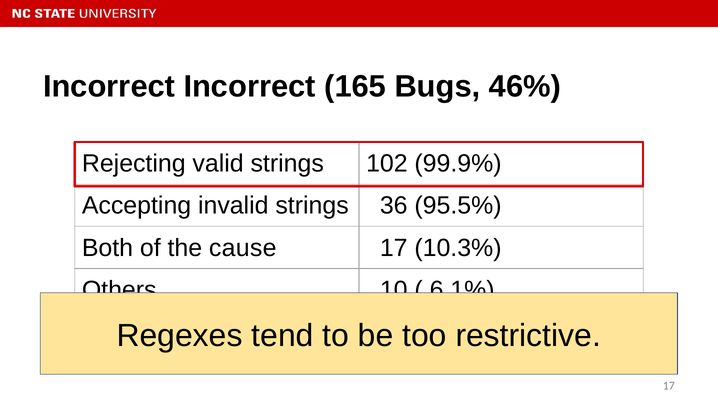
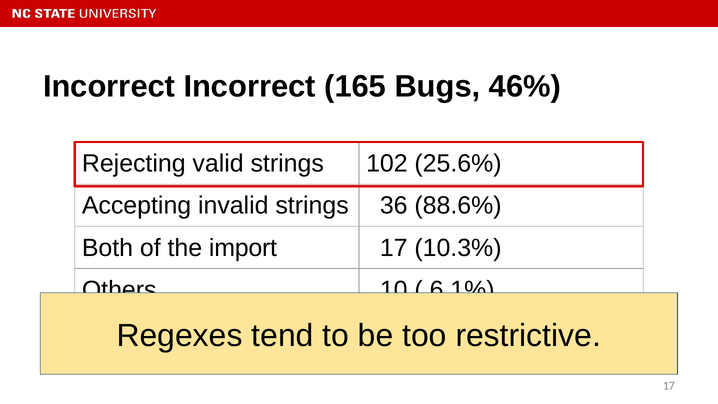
99.9%: 99.9% -> 25.6% (458, 164)
95.5%: 95.5% -> 88.6% (458, 206)
cause: cause -> import (243, 248)
